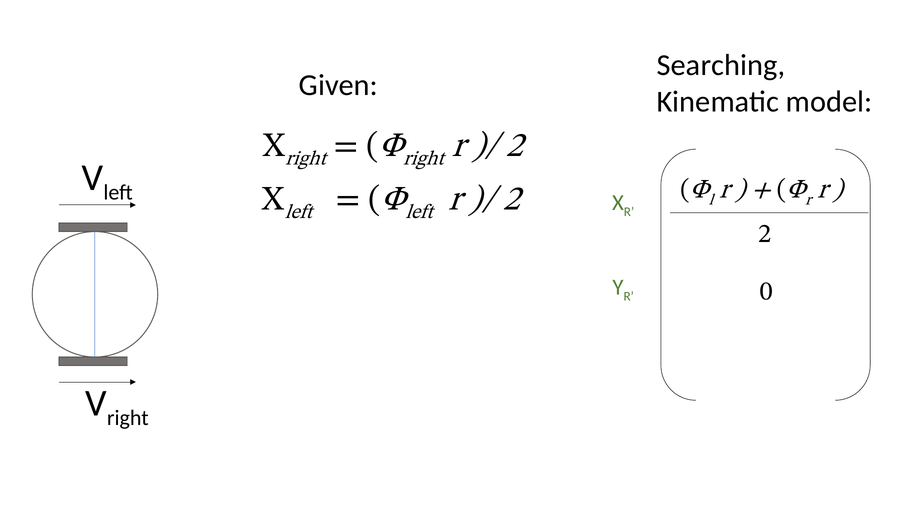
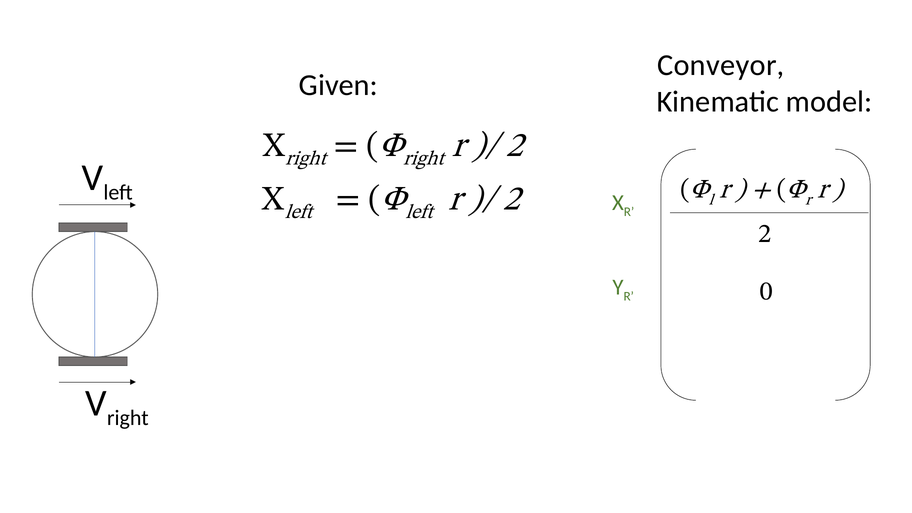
Searching: Searching -> Conveyor (721, 65)
